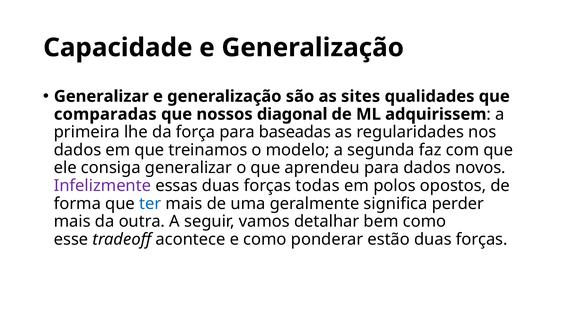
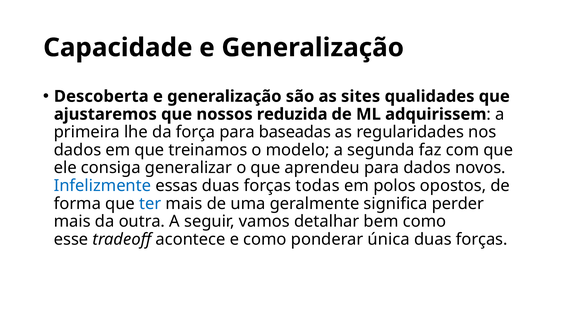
Generalizar: Generalizar -> Descoberta (101, 96)
comparadas: comparadas -> ajustaremos (105, 114)
diagonal: diagonal -> reduzida (292, 114)
Infelizmente colour: purple -> blue (103, 186)
estão: estão -> única (389, 239)
